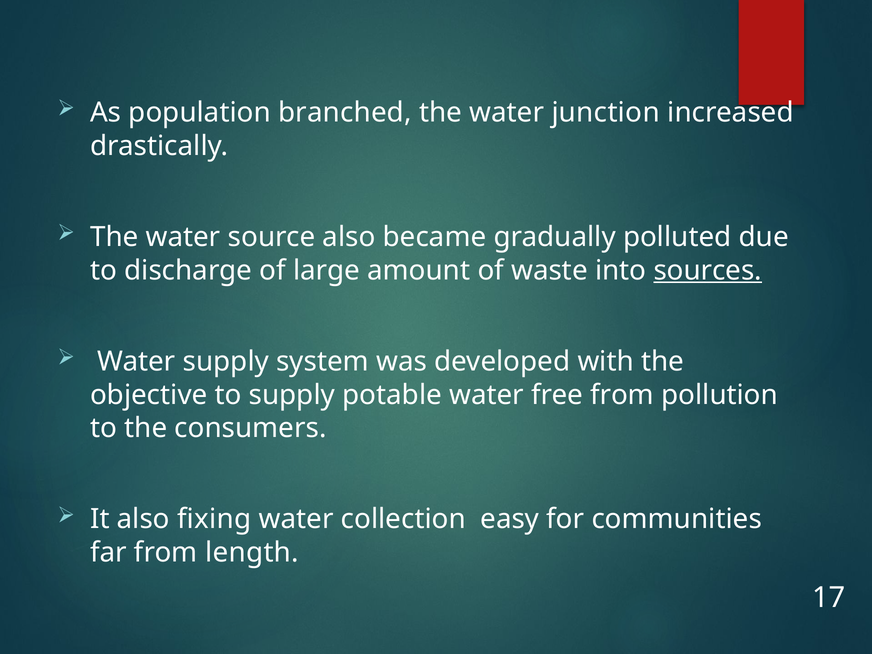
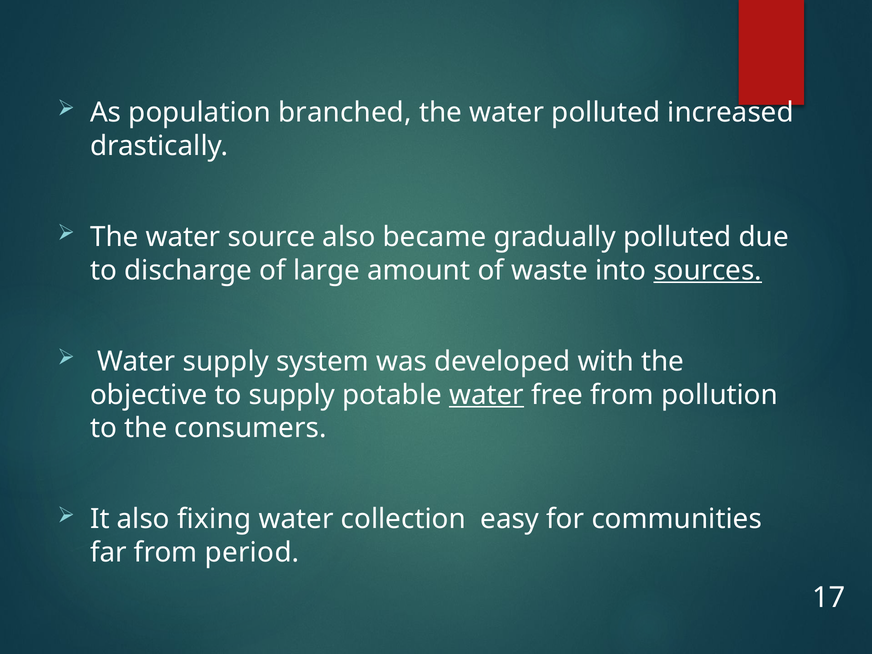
water junction: junction -> polluted (606, 113)
water underline: none -> present (487, 395)
length: length -> period (252, 553)
